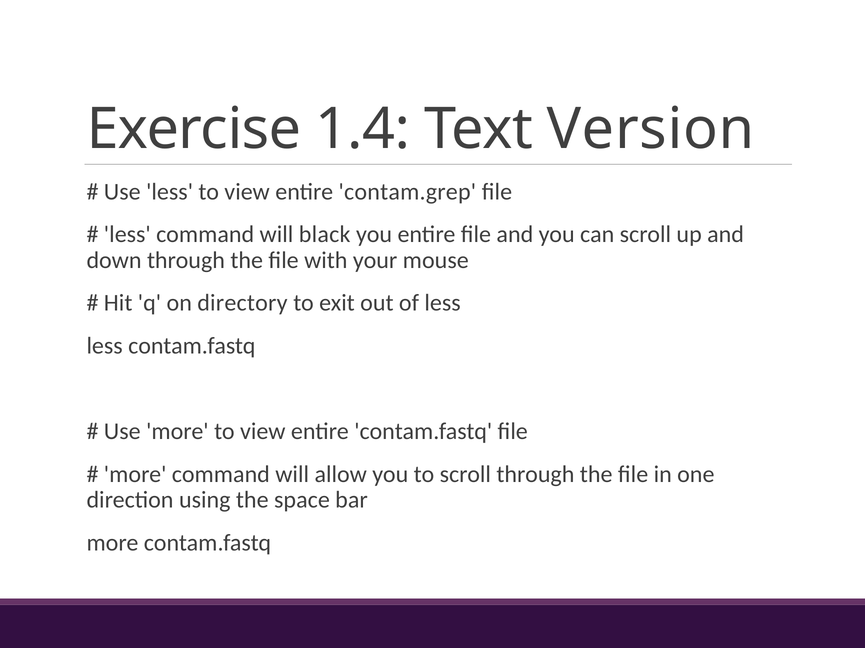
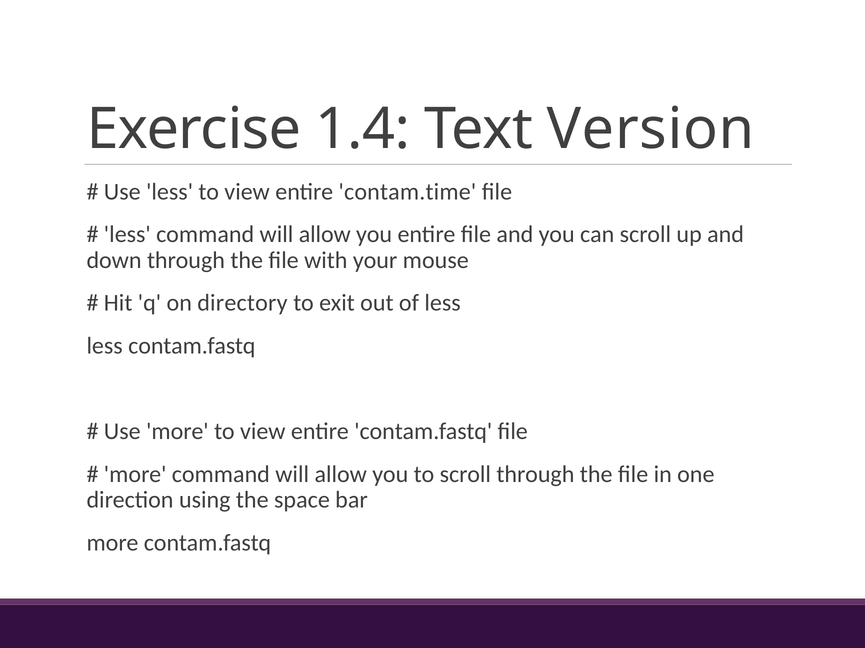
contam.grep: contam.grep -> contam.time (407, 192)
less command will black: black -> allow (325, 235)
